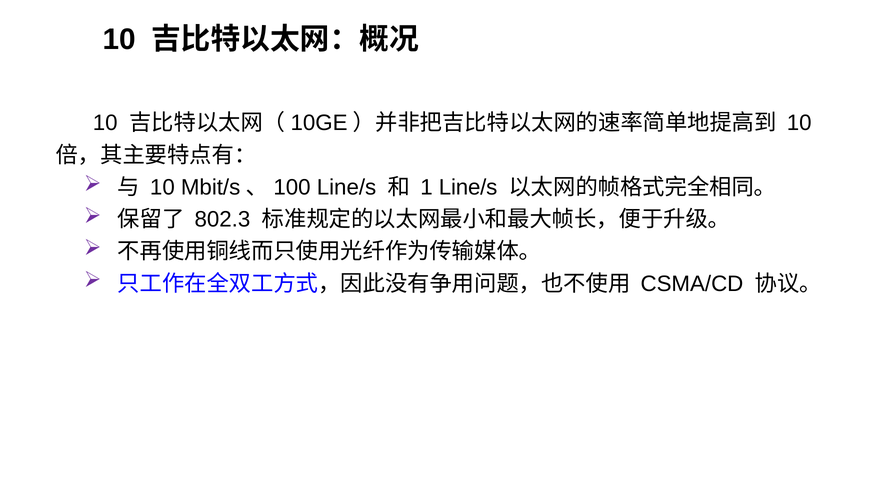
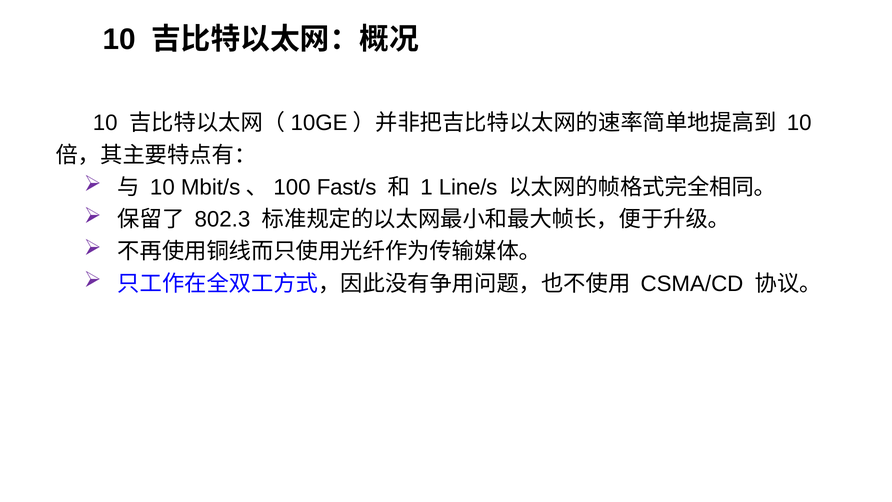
Mbit/s、100 Line/s: Line/s -> Fast/s (347, 187)
